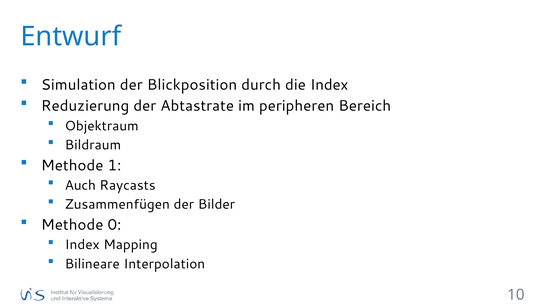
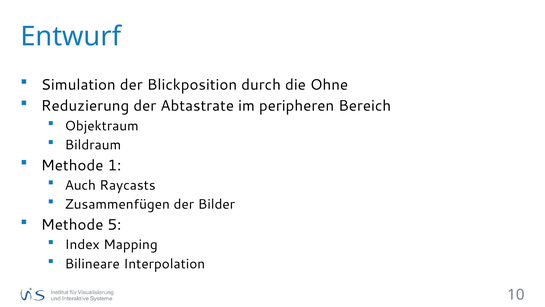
die Index: Index -> Ohne (329, 85)
0: 0 -> 5 (114, 225)
